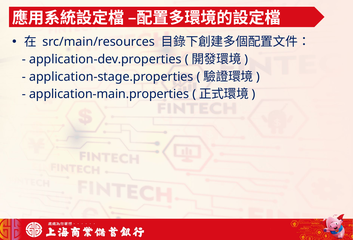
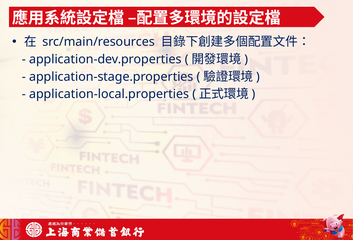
application-main.properties: application-main.properties -> application-local.properties (109, 94)
